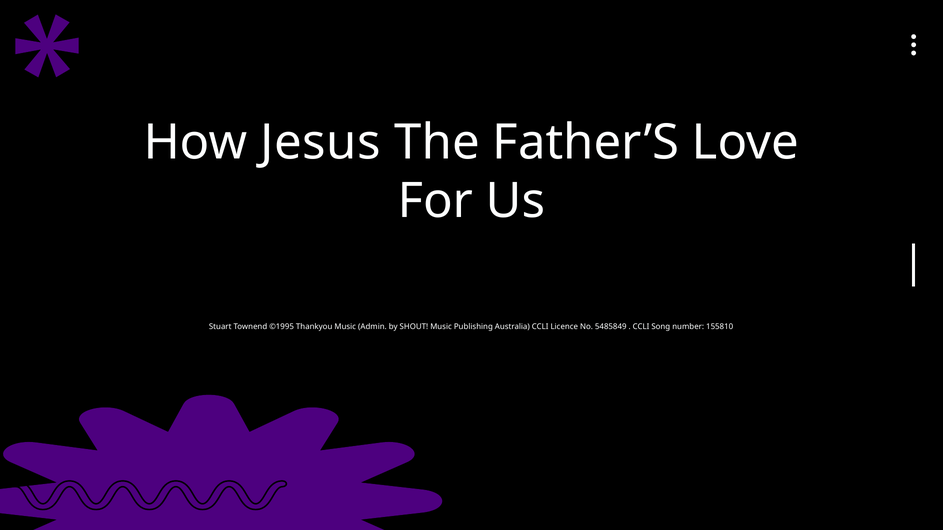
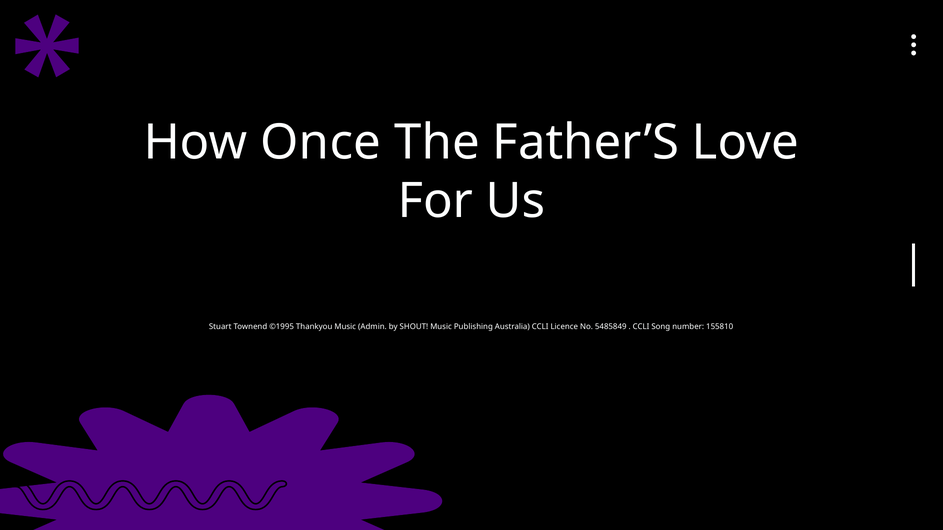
Jesus: Jesus -> Once (321, 142)
